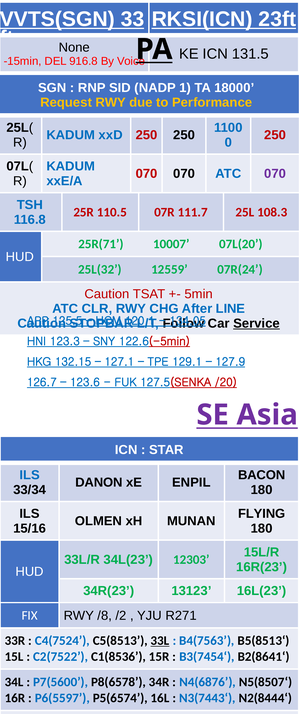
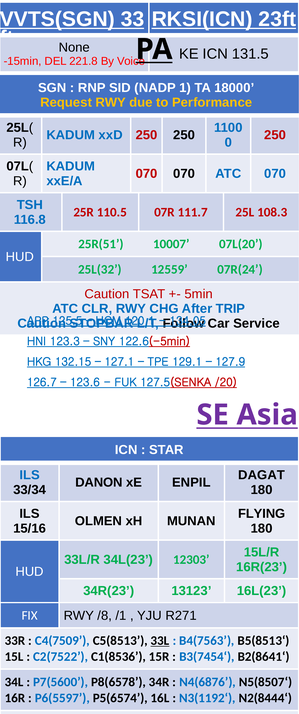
916.8: 916.8 -> 221.8 (83, 61)
070 colour: purple -> blue (275, 174)
25R(71: 25R(71 -> 25R(51 (101, 245)
LINE: LINE -> TRIP (230, 309)
Service underline: present -> none (256, 324)
BACON: BACON -> DAGAT (262, 476)
/2: /2 -> /1 (121, 617)
C4(7524: C4(7524 -> C4(7509 (62, 642)
N3(7443‘: N3(7443‘ -> N3(1192‘ (207, 699)
